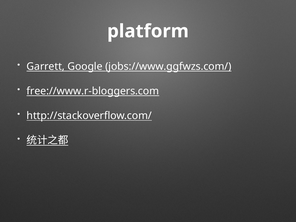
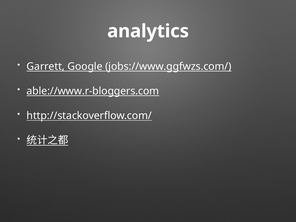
platform: platform -> analytics (148, 31)
free://www.r-bloggers.com: free://www.r-bloggers.com -> able://www.r-bloggers.com (93, 91)
